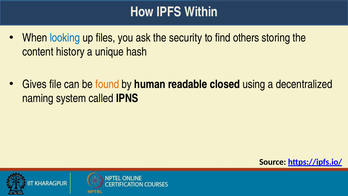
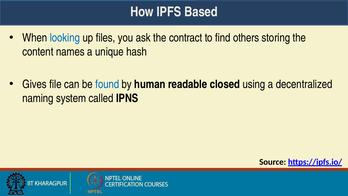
Within: Within -> Based (201, 12)
security: security -> contract (186, 38)
history: history -> names (70, 52)
found colour: orange -> blue (107, 84)
